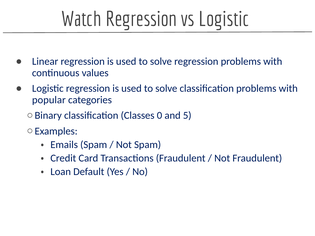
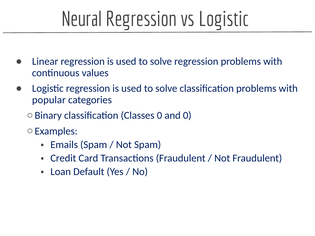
Watch: Watch -> Neural (82, 19)
and 5: 5 -> 0 (187, 116)
